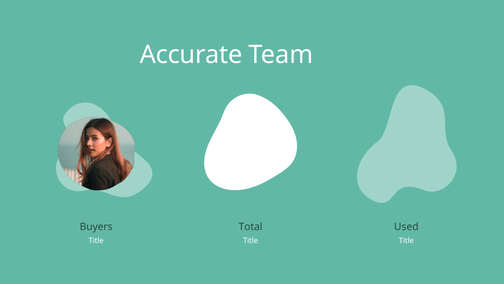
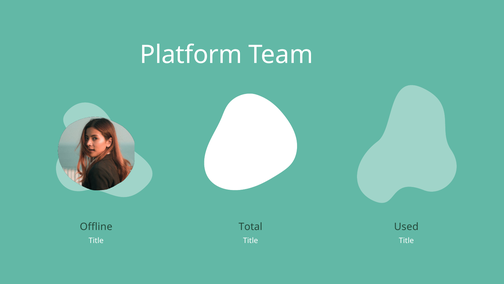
Accurate: Accurate -> Platform (191, 55)
Buyers: Buyers -> Offline (96, 226)
